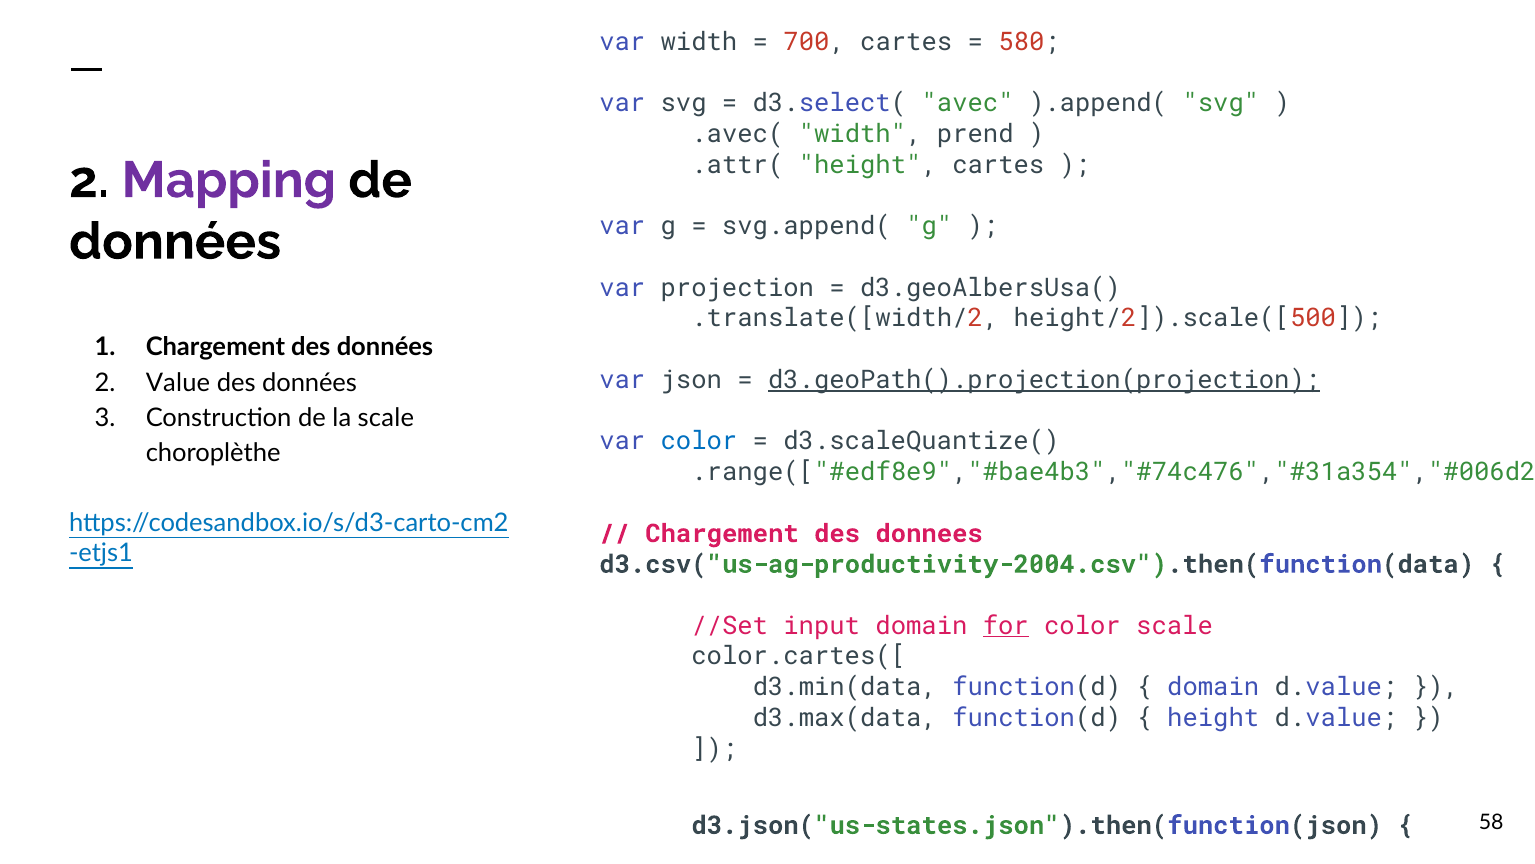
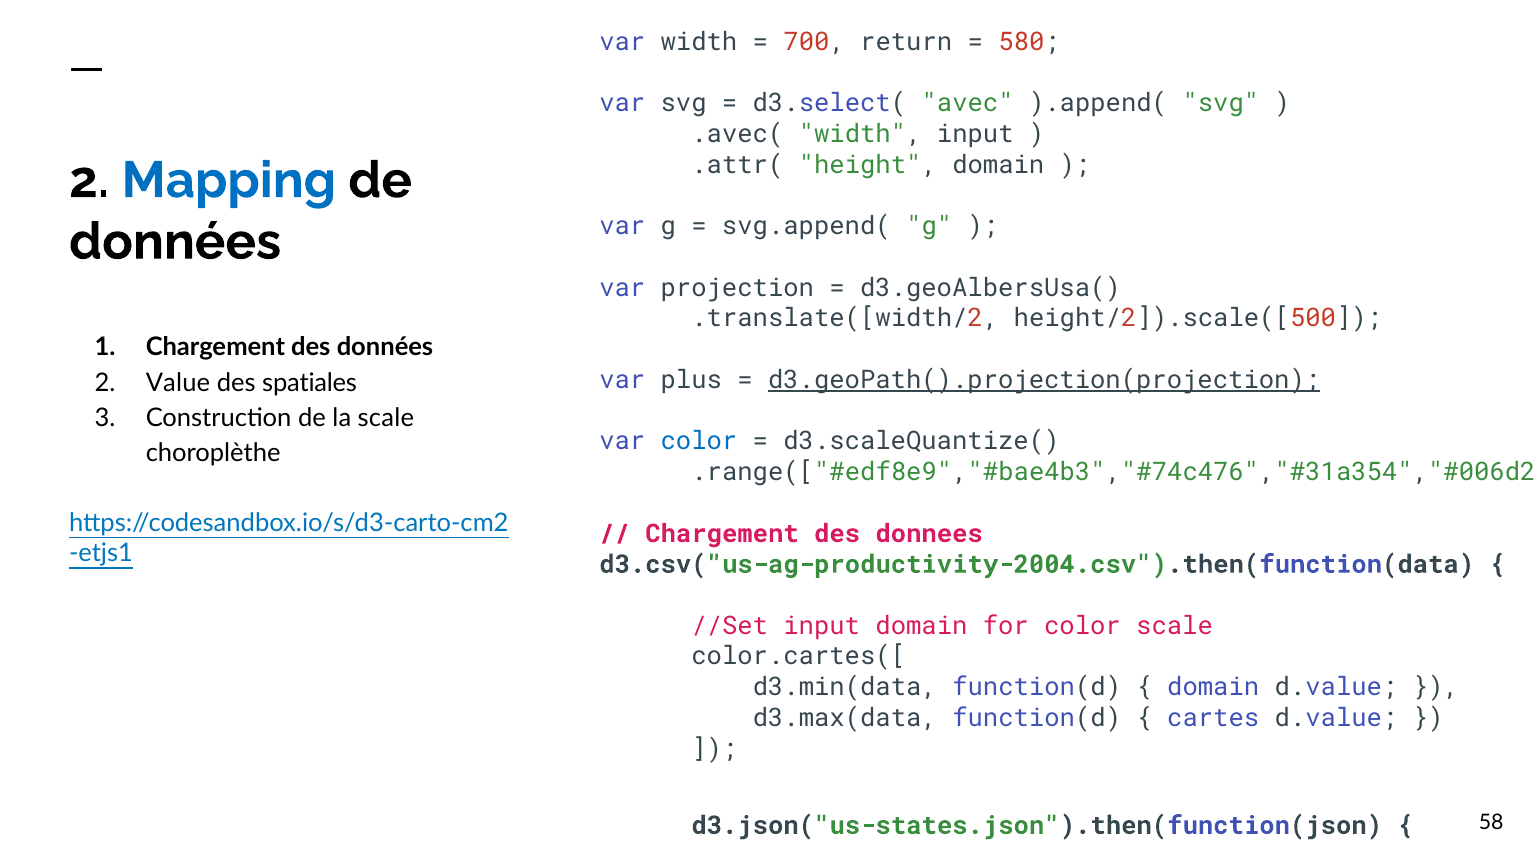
700 cartes: cartes -> return (906, 42)
width prend: prend -> input (975, 134)
height cartes: cartes -> domain (998, 165)
Mapping colour: purple -> blue (229, 180)
json: json -> plus (691, 380)
données: données -> spatiales (310, 382)
for underline: present -> none (1006, 625)
height: height -> cartes (1213, 717)
